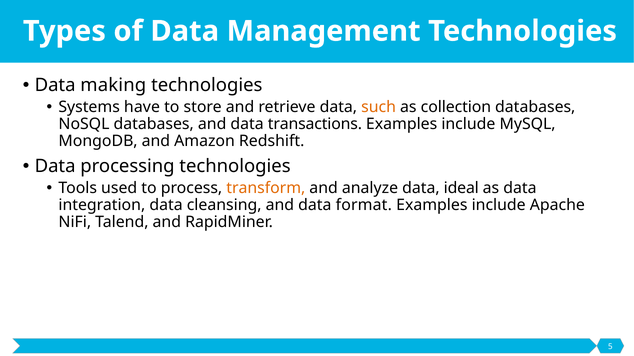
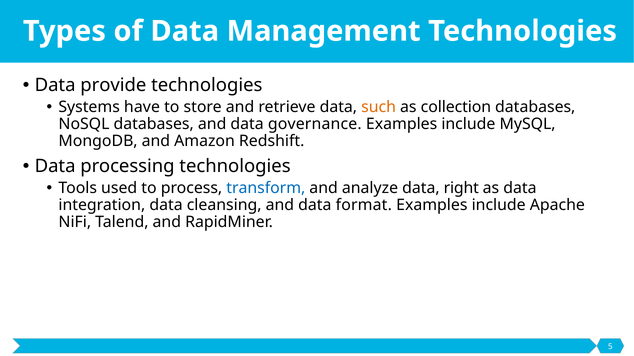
making: making -> provide (113, 85)
transactions: transactions -> governance (315, 124)
transform colour: orange -> blue (266, 188)
ideal: ideal -> right (461, 188)
